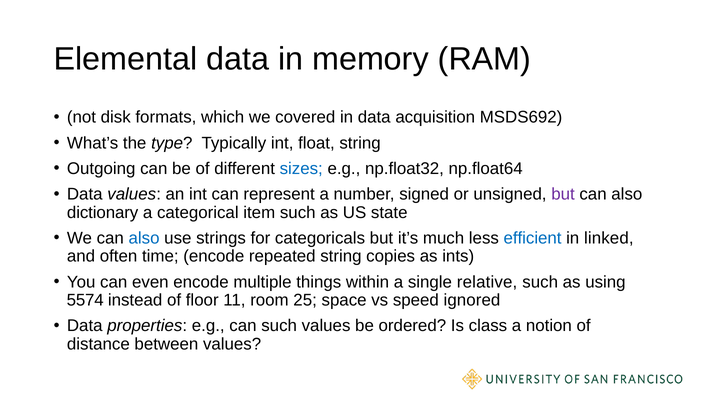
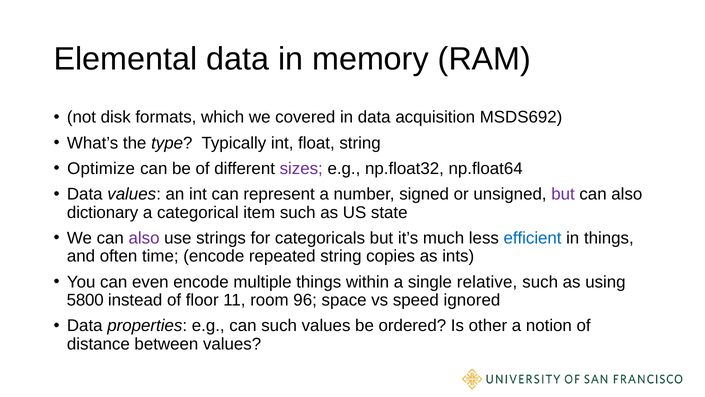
Outgoing: Outgoing -> Optimize (101, 168)
sizes colour: blue -> purple (301, 168)
also colour: blue -> purple (144, 238)
in linked: linked -> things (609, 238)
5574: 5574 -> 5800 (85, 300)
25: 25 -> 96 (305, 300)
class: class -> other (488, 325)
